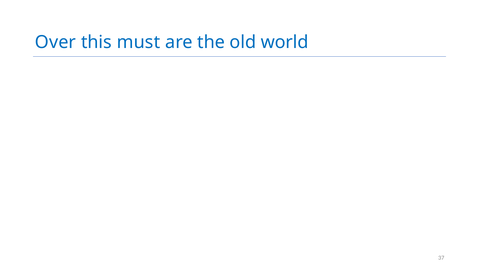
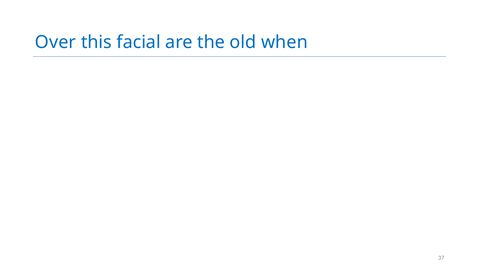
must: must -> facial (139, 42)
world: world -> when (285, 42)
